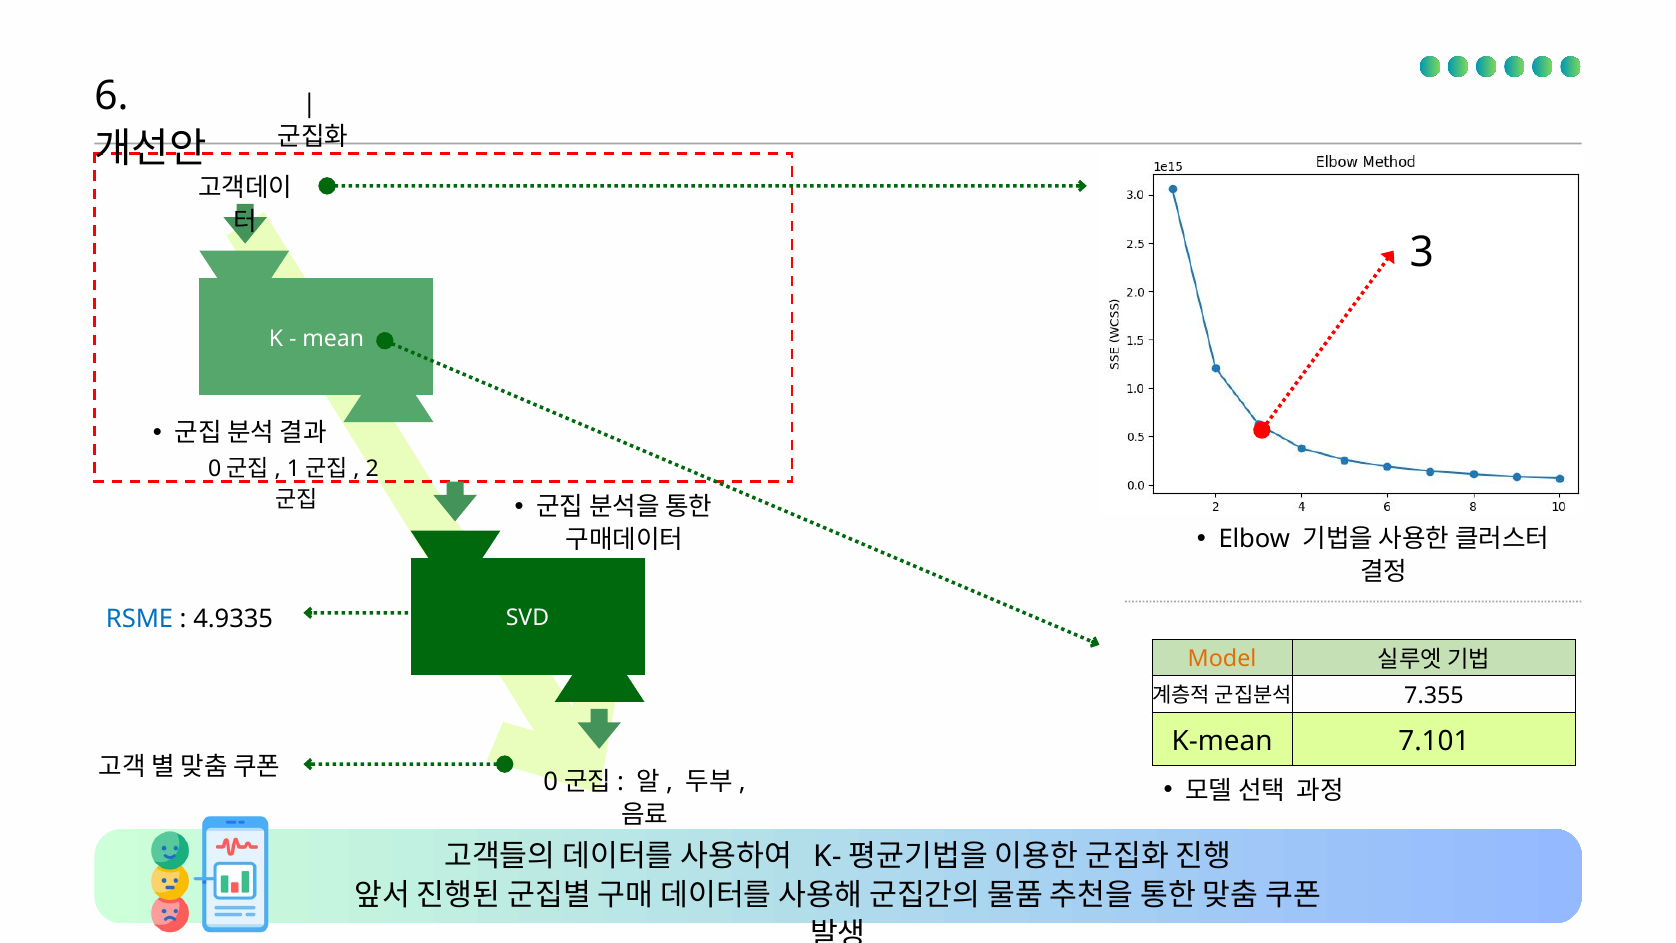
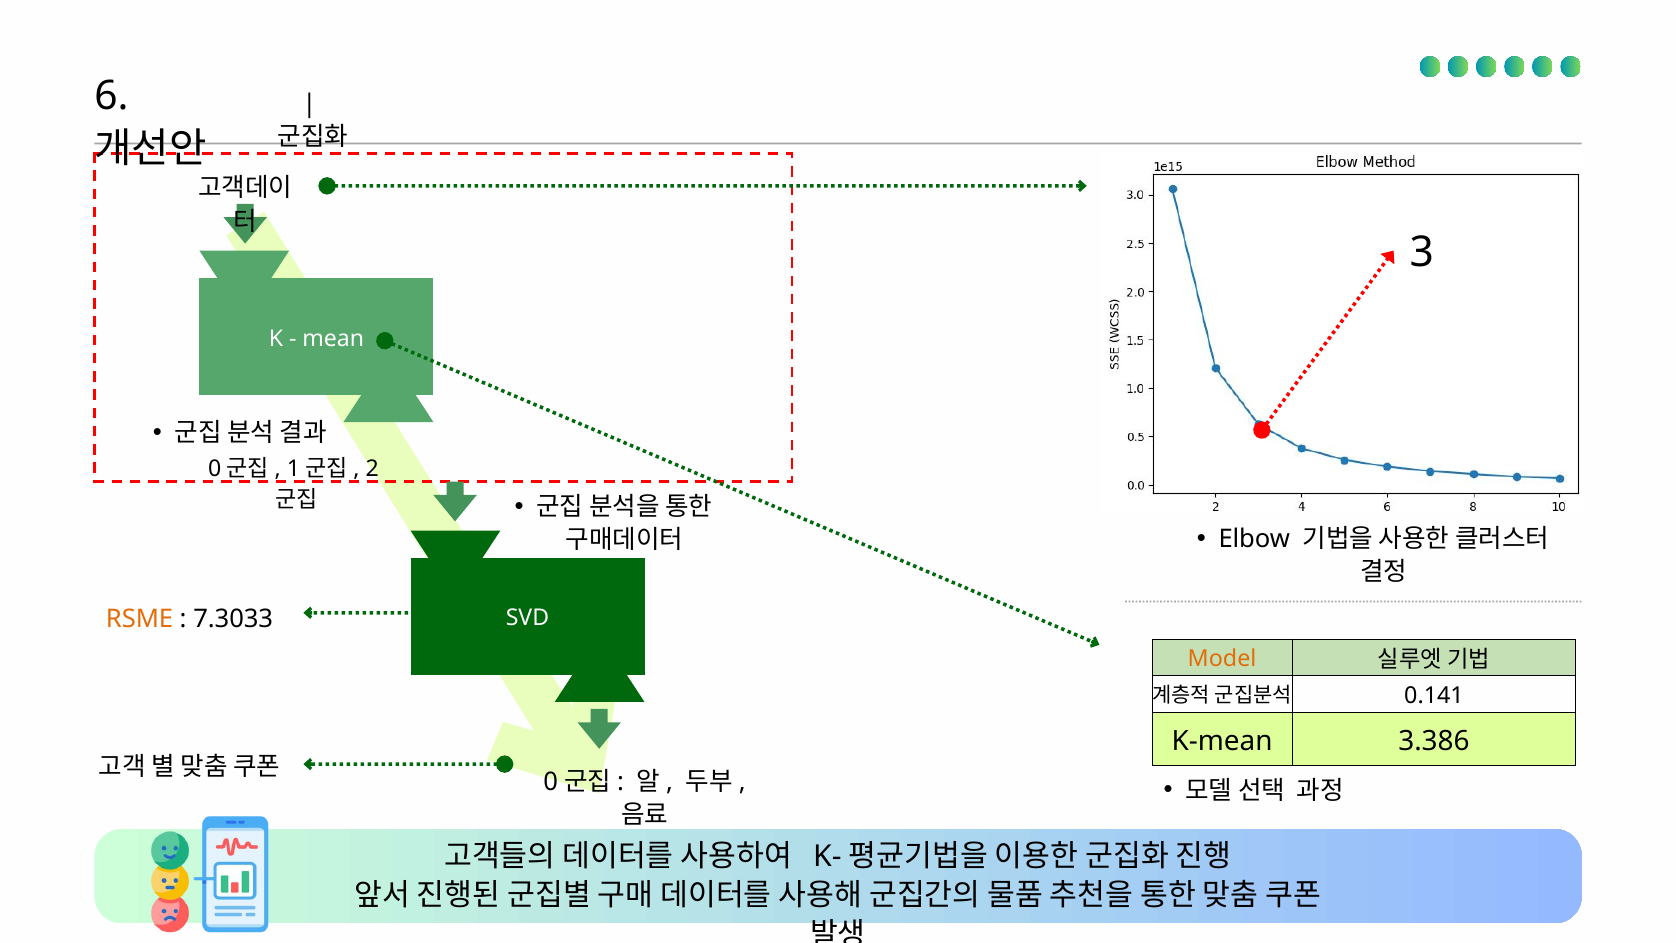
RSME colour: blue -> orange (140, 619)
4.9335: 4.9335 -> 7.3033 (233, 619)
7.355: 7.355 -> 0.141 (1434, 696)
7.101: 7.101 -> 3.386 (1434, 741)
